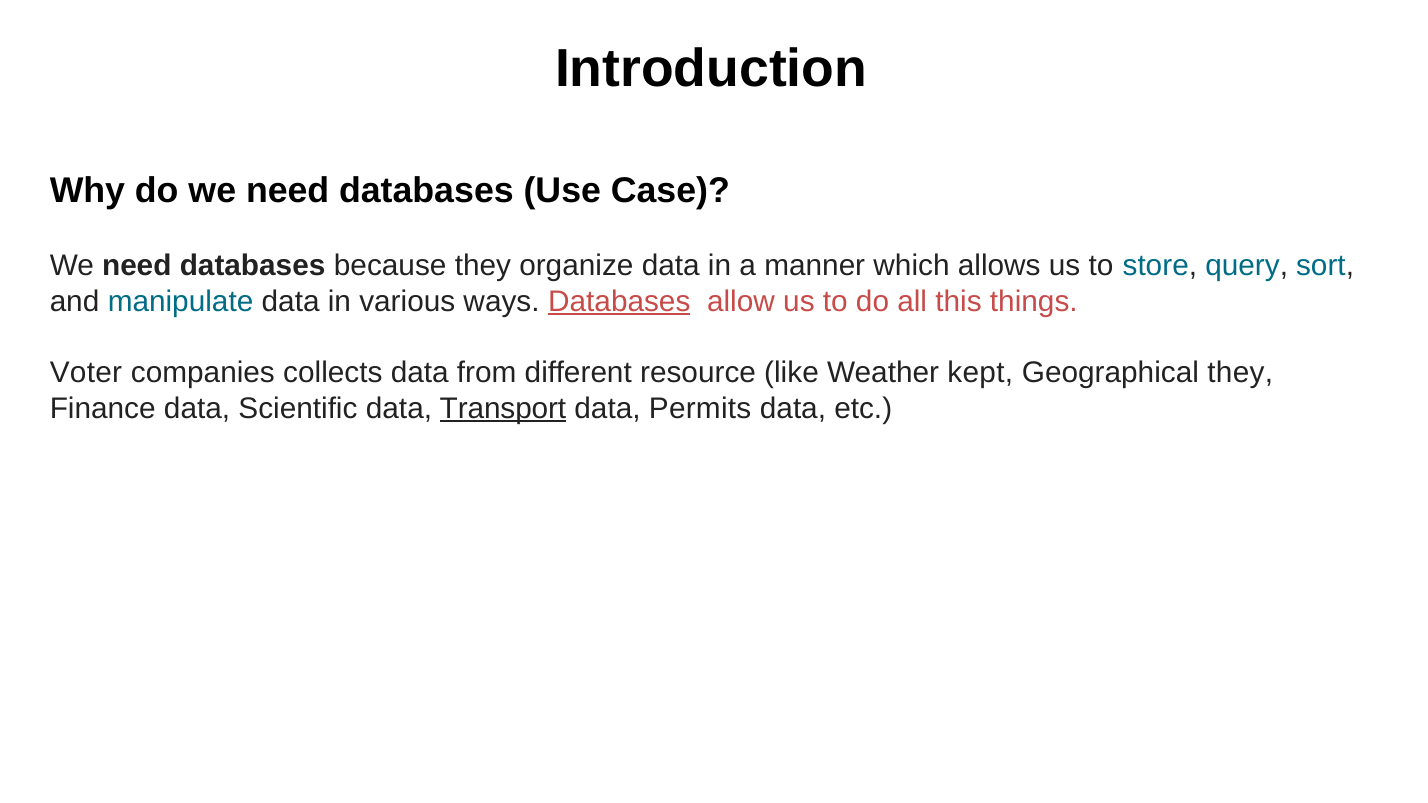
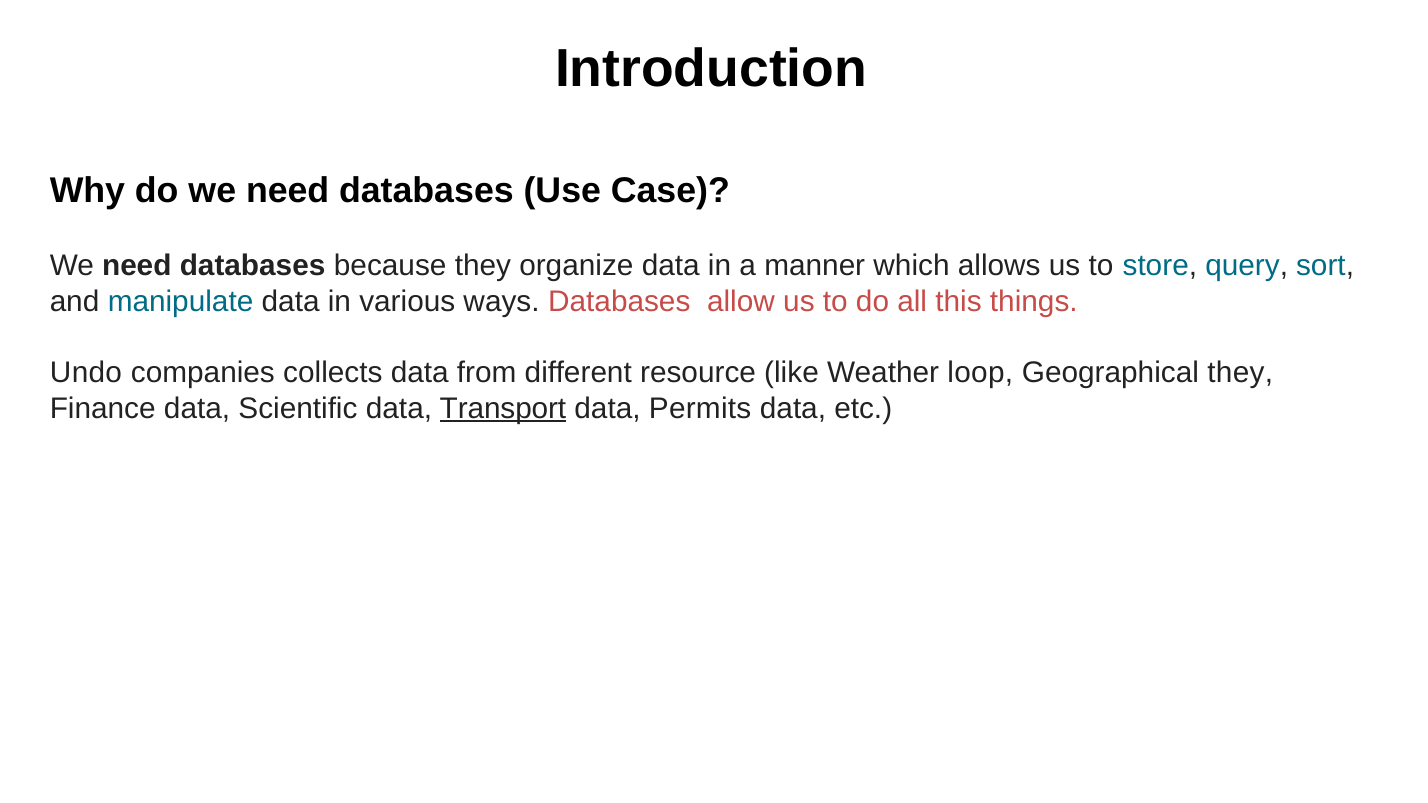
Databases underline: present -> none (619, 301)
Voter: Voter -> Undo (86, 373)
kept: kept -> loop (980, 373)
